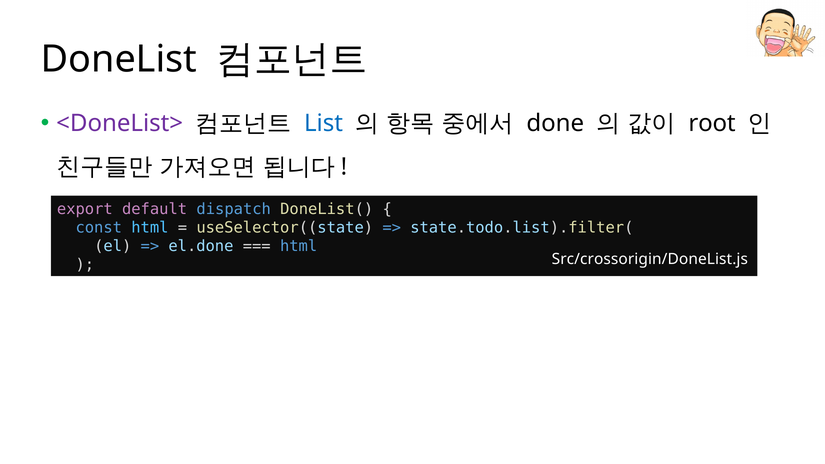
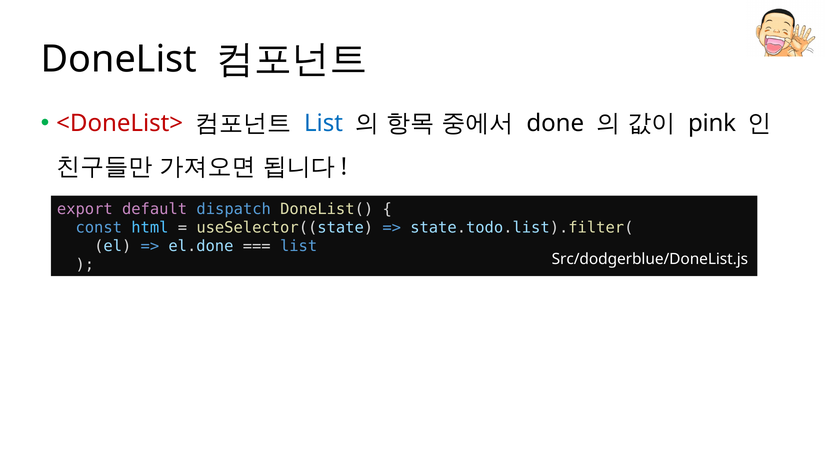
<DoneList> colour: purple -> red (120, 124)
root: root -> pink (712, 124)
html: html -> list (299, 246)
Src/crossorigin/DoneList.js: Src/crossorigin/DoneList.js -> Src/dodgerblue/DoneList.js (650, 259)
